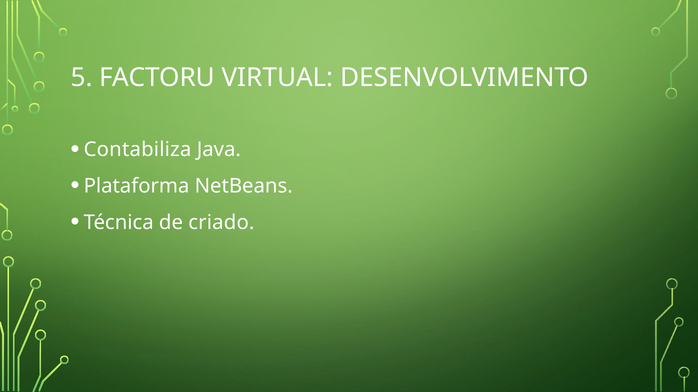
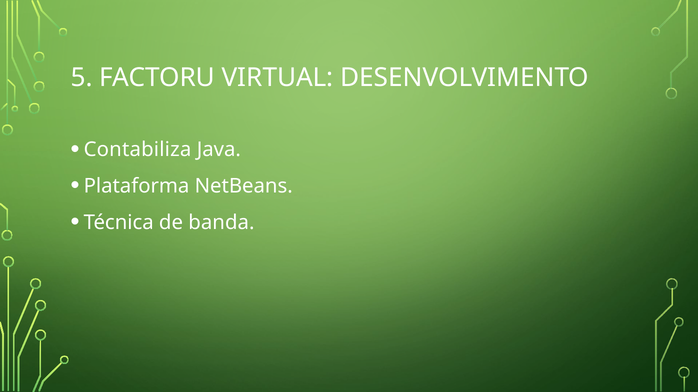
criado: criado -> banda (221, 223)
